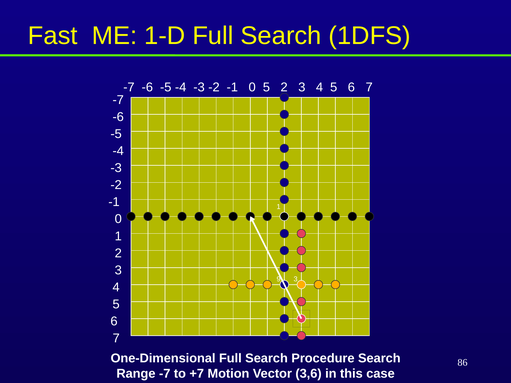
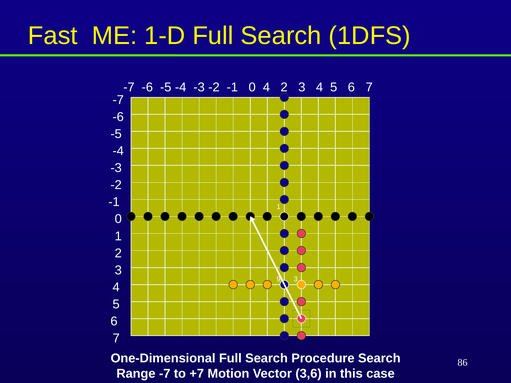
0 5: 5 -> 4 (266, 87)
